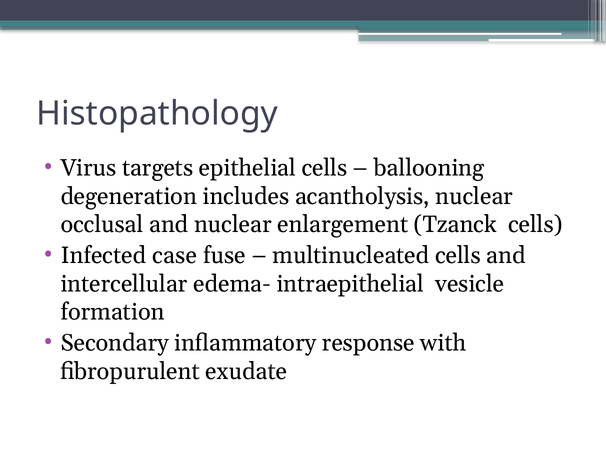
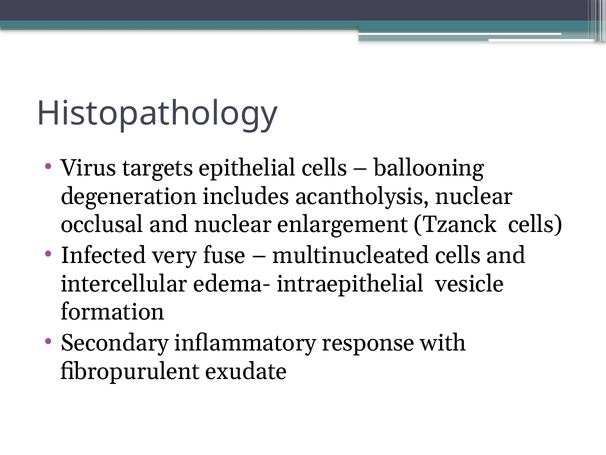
case: case -> very (175, 255)
